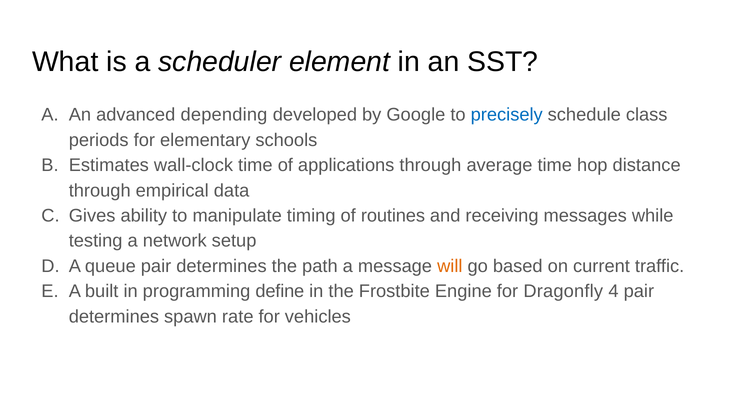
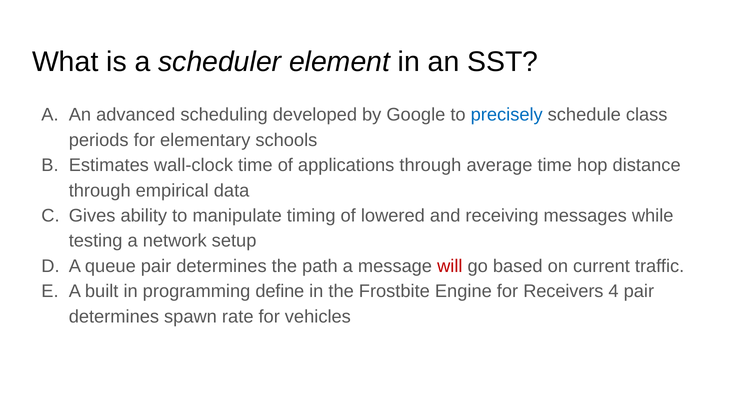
depending: depending -> scheduling (224, 115)
routines: routines -> lowered (393, 216)
will colour: orange -> red (450, 266)
Dragonfly: Dragonfly -> Receivers (563, 291)
